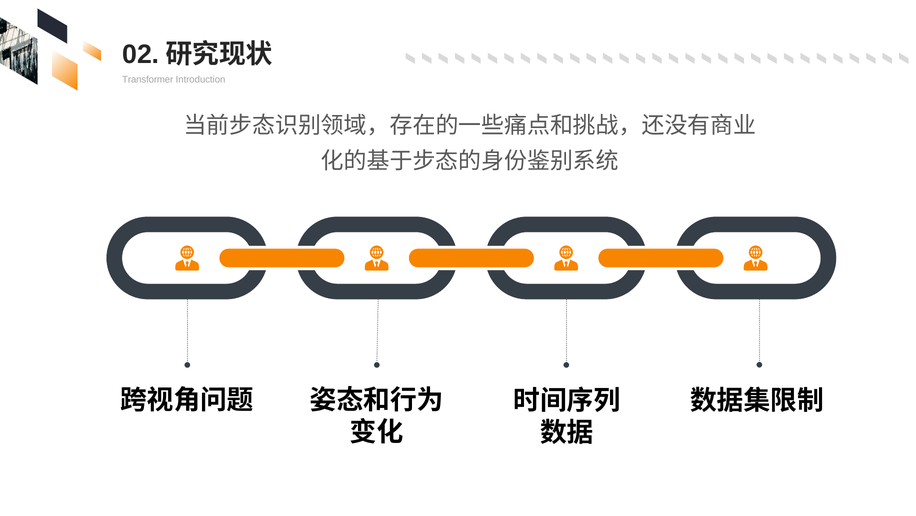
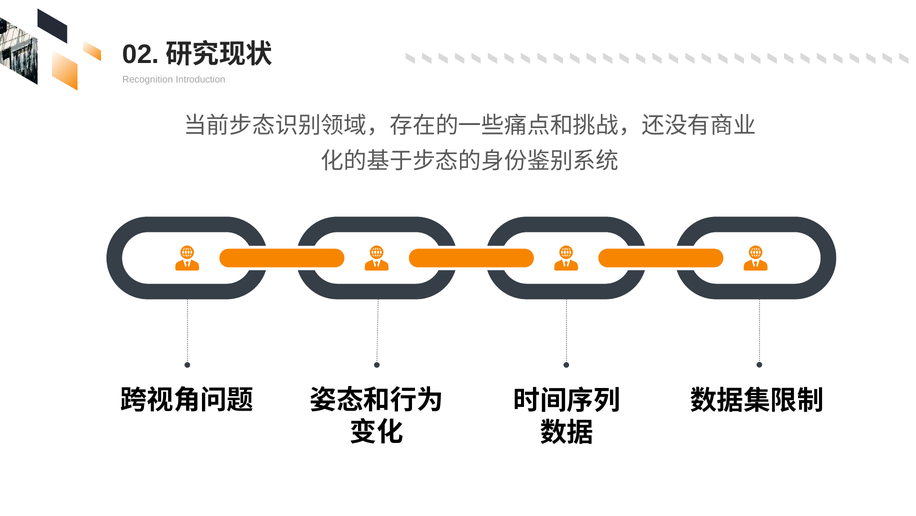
Transformer: Transformer -> Recognition (148, 79)
